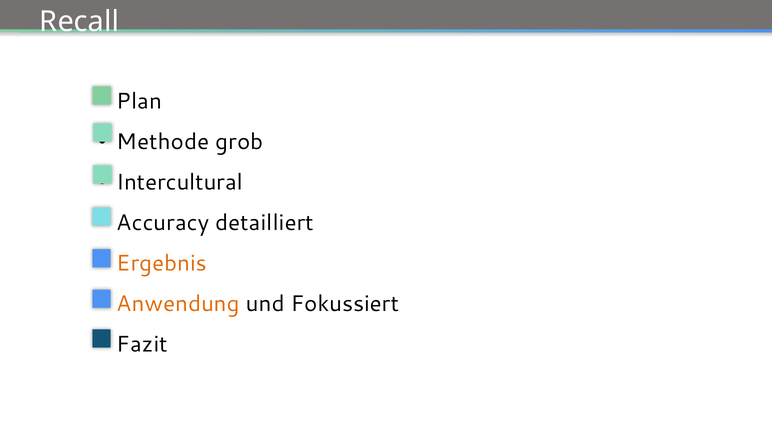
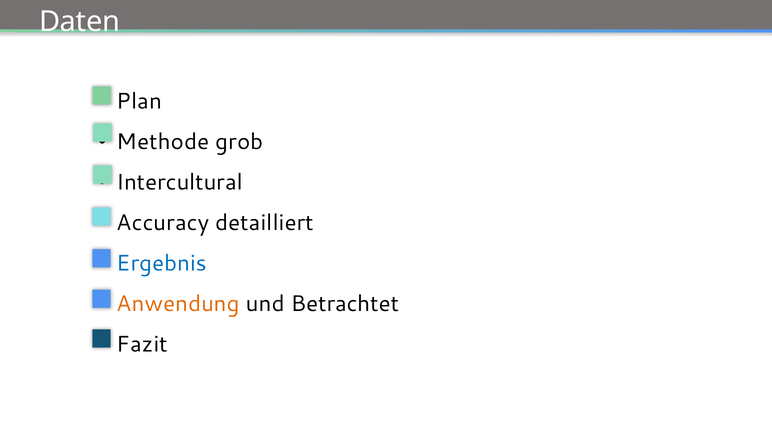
Recall: Recall -> Daten (79, 22)
Ergebnis colour: orange -> blue (162, 264)
Fokussiert: Fokussiert -> Betrachtet (345, 304)
